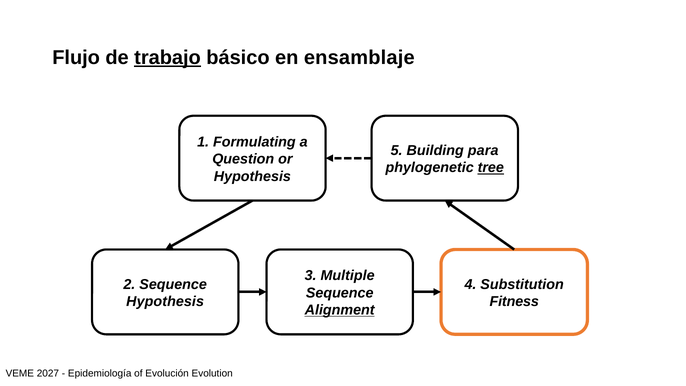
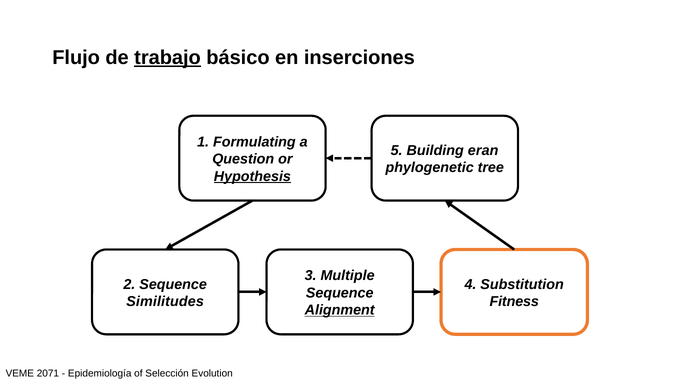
ensamblaje: ensamblaje -> inserciones (359, 58)
para: para -> eran (483, 151)
tree underline: present -> none (491, 168)
Hypothesis underline: none -> present (252, 176)
Hypothesis: Hypothesis -> Similitudes (165, 301)
2027: 2027 -> 2071 (48, 373)
Evolución: Evolución -> Selección (167, 373)
